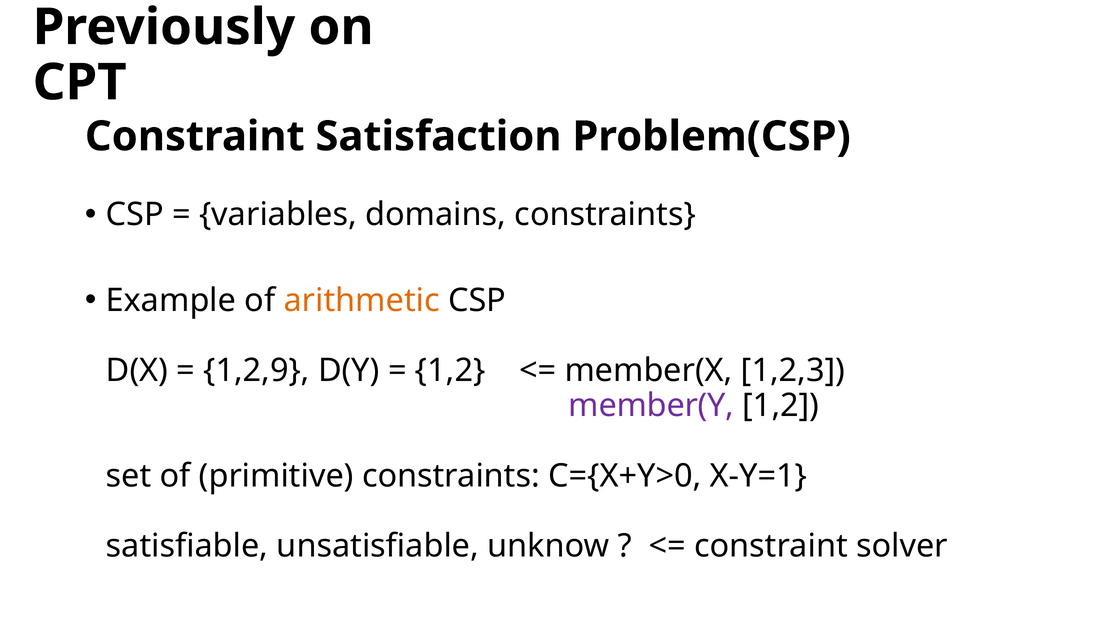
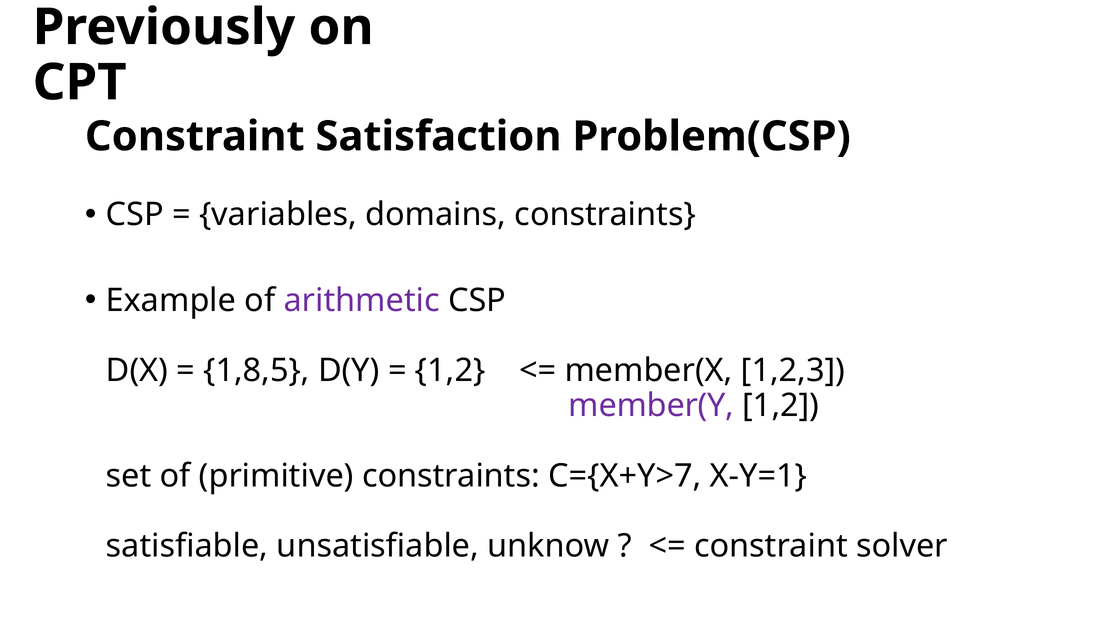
arithmetic colour: orange -> purple (362, 300)
1,2,9: 1,2,9 -> 1,8,5 (256, 370)
C={X+Y>0: C={X+Y>0 -> C={X+Y>7 (625, 476)
